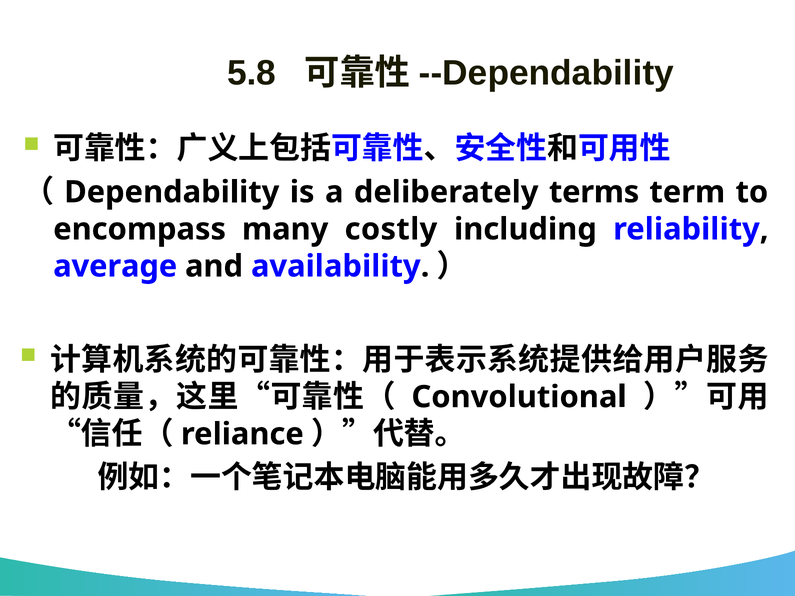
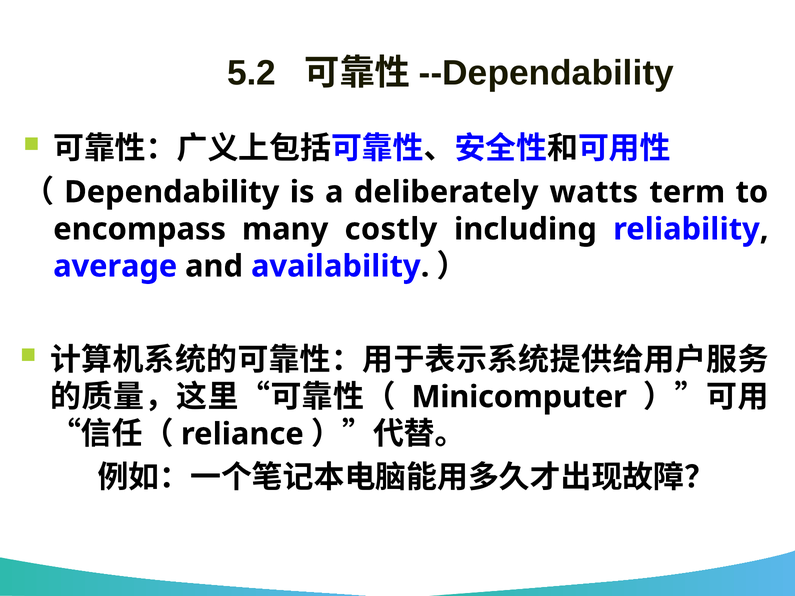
5.8: 5.8 -> 5.2 (252, 73)
terms: terms -> watts (594, 192)
Convolutional: Convolutional -> Minicomputer (519, 397)
